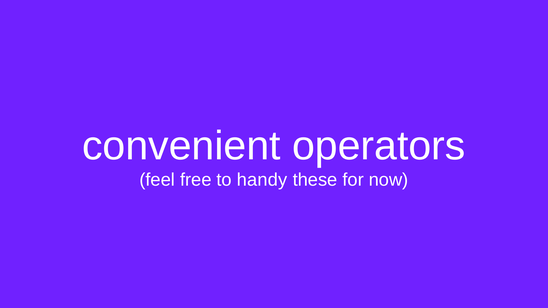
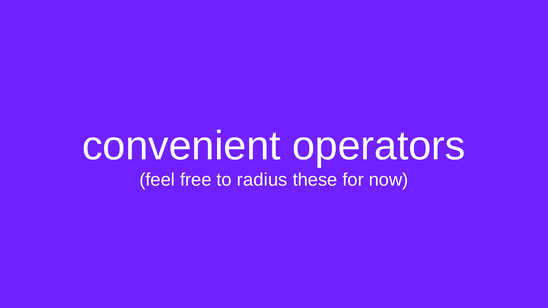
handy: handy -> radius (262, 180)
